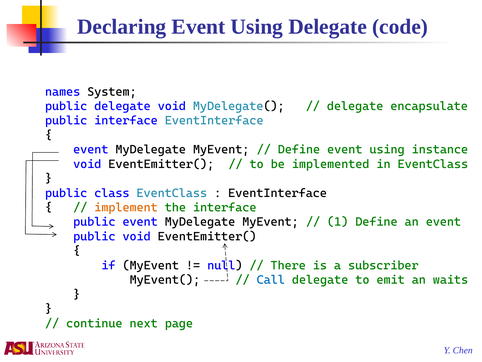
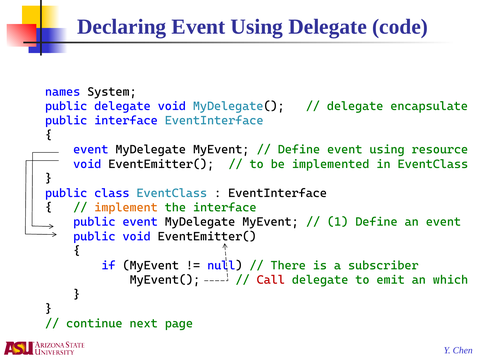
instance: instance -> resource (440, 149)
Call colour: blue -> red (271, 280)
waits: waits -> which (451, 280)
